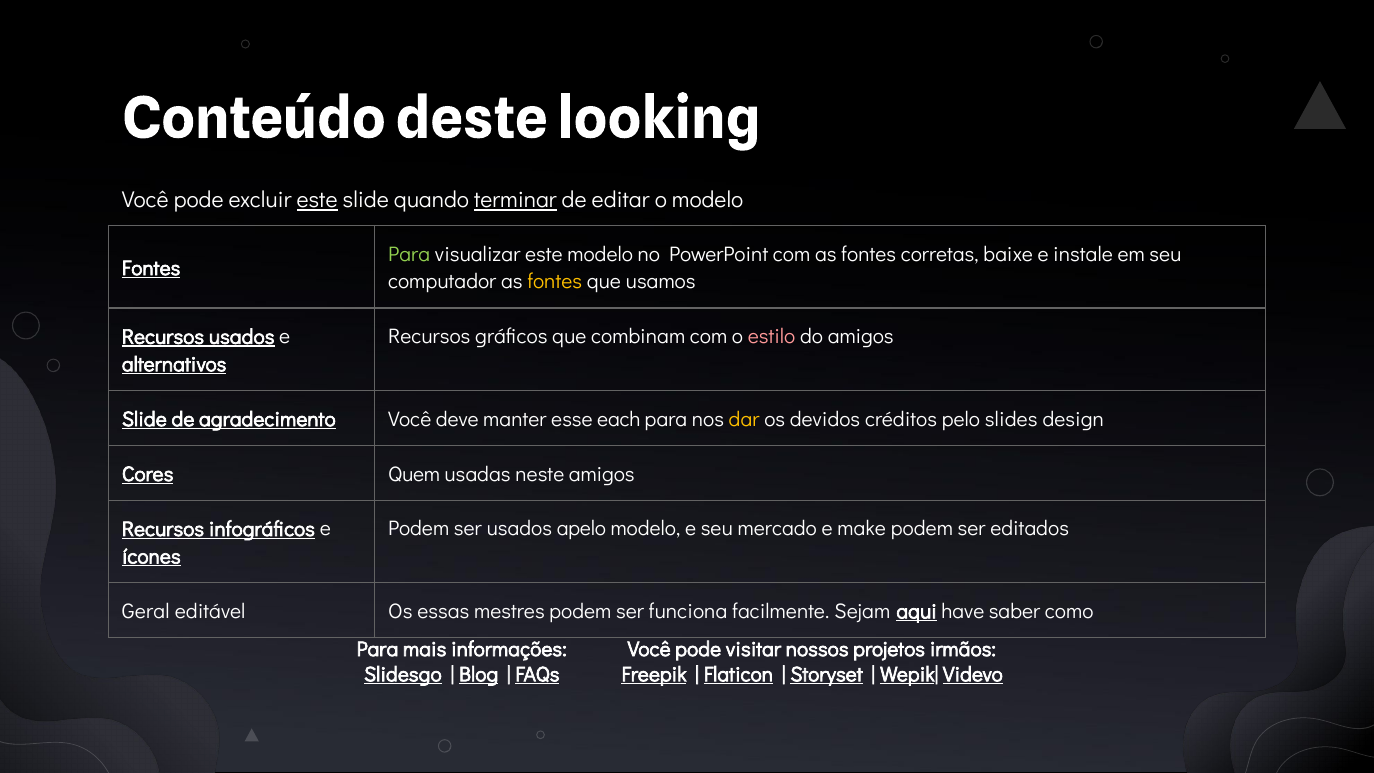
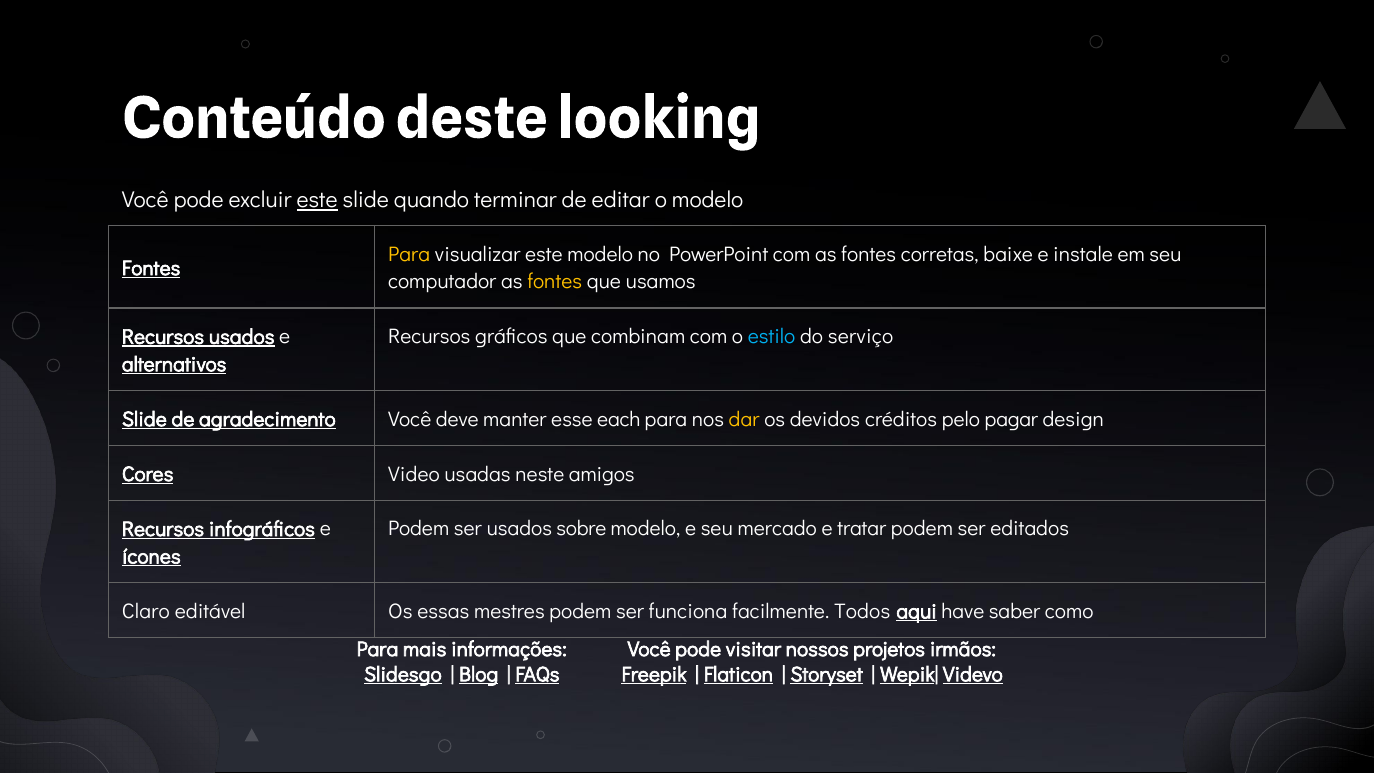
terminar underline: present -> none (515, 200)
Para colour: light green -> yellow (409, 254)
estilo colour: pink -> light blue (772, 337)
do amigos: amigos -> serviço (861, 337)
slides: slides -> pagar (1011, 419)
Quem: Quem -> Video (414, 474)
apelo: apelo -> sobre (581, 529)
make: make -> tratar (862, 529)
Geral: Geral -> Claro (146, 611)
Sejam: Sejam -> Todos (862, 611)
